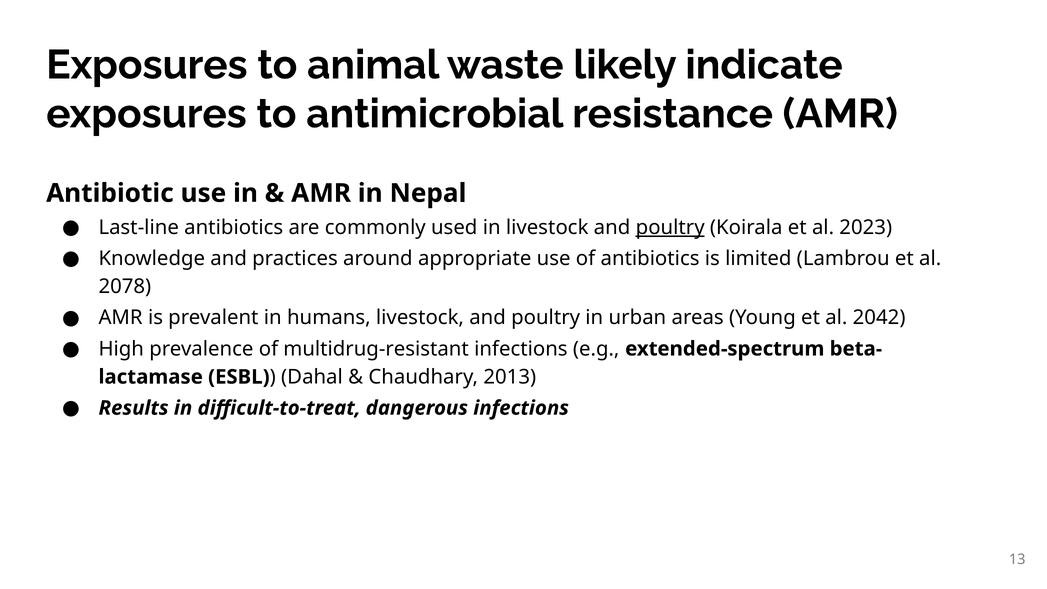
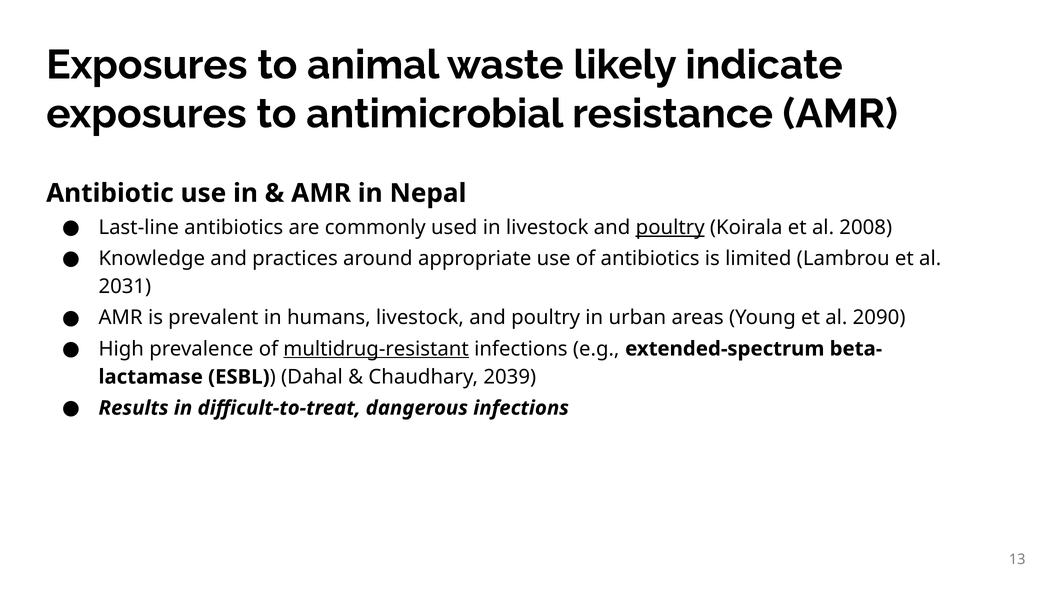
2023: 2023 -> 2008 (866, 227)
2078: 2078 -> 2031 (125, 287)
2042: 2042 -> 2090 (879, 318)
multidrug-resistant underline: none -> present (376, 349)
2013: 2013 -> 2039 (510, 377)
